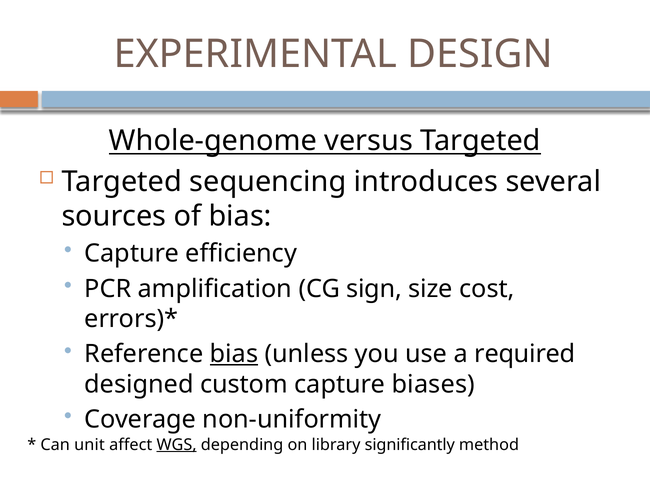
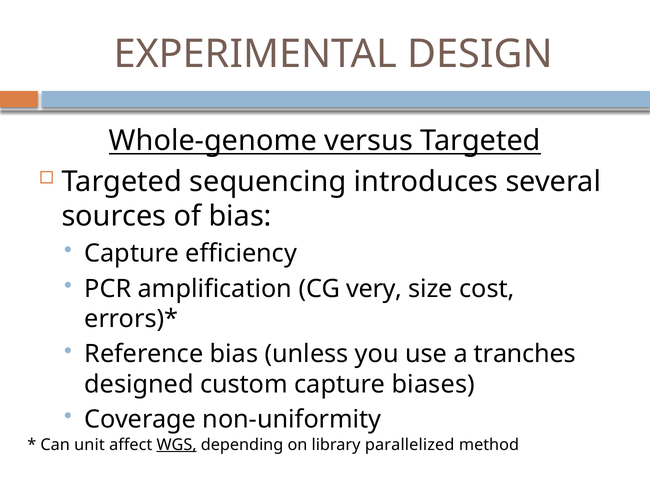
sign: sign -> very (374, 289)
bias underline: present -> none (234, 354)
required: required -> tranches (525, 354)
significantly: significantly -> parallelized (410, 445)
